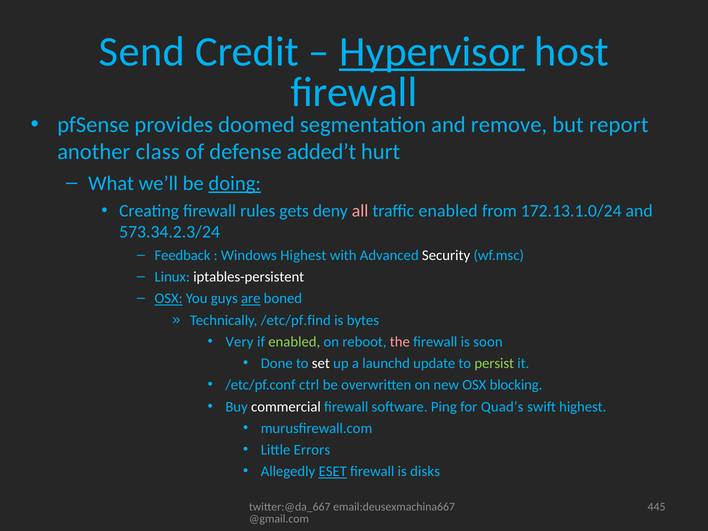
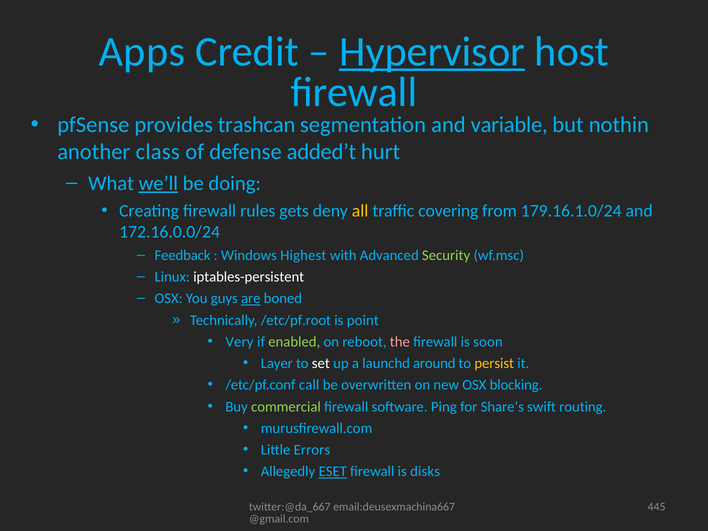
Send: Send -> Apps (142, 52)
doomed: doomed -> trashcan (257, 125)
remove: remove -> variable (509, 125)
report: report -> nothin (619, 125)
we’ll underline: none -> present (158, 183)
doing underline: present -> none (235, 183)
all colour: pink -> yellow (360, 211)
traffic enabled: enabled -> covering (448, 211)
172.13.1.0/24: 172.13.1.0/24 -> 179.16.1.0/24 (571, 211)
573.34.2.3/24: 573.34.2.3/24 -> 172.16.0.0/24 (170, 232)
Security colour: white -> light green (446, 255)
OSX underline: present -> none (169, 299)
/etc/pf.find: /etc/pf.find -> /etc/pf.root (296, 320)
bytes: bytes -> point (363, 320)
Done: Done -> Layer (277, 363)
update: update -> around (434, 363)
persist colour: light green -> yellow (494, 363)
ctrl: ctrl -> call (309, 385)
commercial colour: white -> light green (286, 407)
Quad’s: Quad’s -> Share’s (502, 407)
swift highest: highest -> routing (583, 407)
